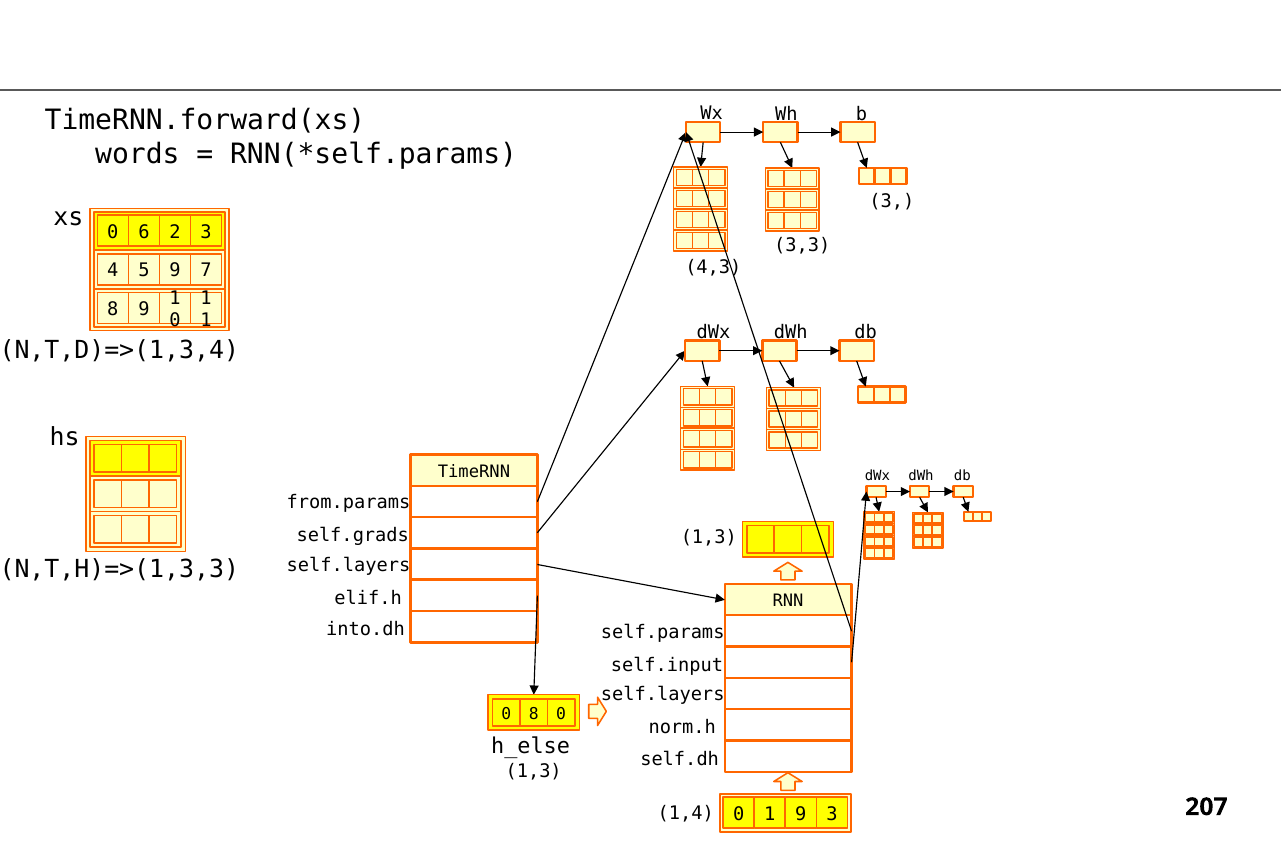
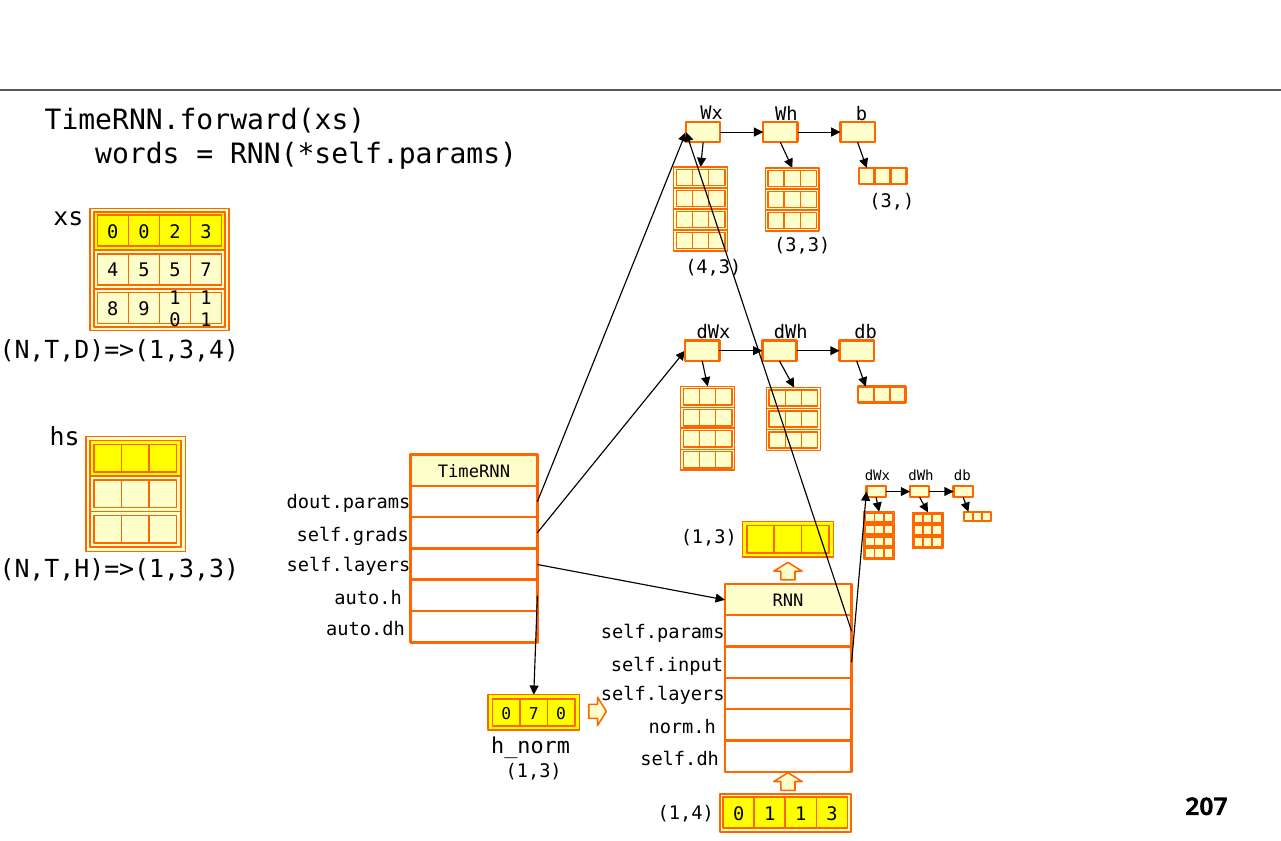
0 6: 6 -> 0 (144, 232)
5 9: 9 -> 5 (175, 271)
from.params: from.params -> dout.params (349, 503)
elif.h: elif.h -> auto.h (368, 598)
into.dh: into.dh -> auto.dh (365, 630)
0 8: 8 -> 7 (534, 714)
h_else: h_else -> h_norm (531, 747)
9: 9 -> 1 (801, 814)
